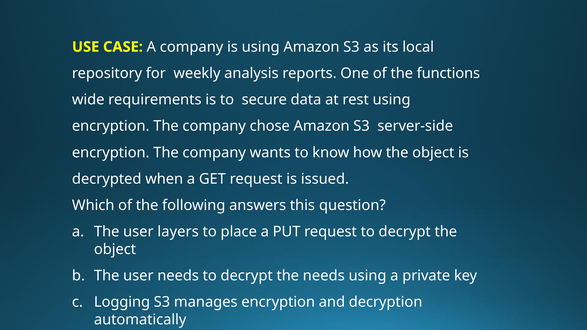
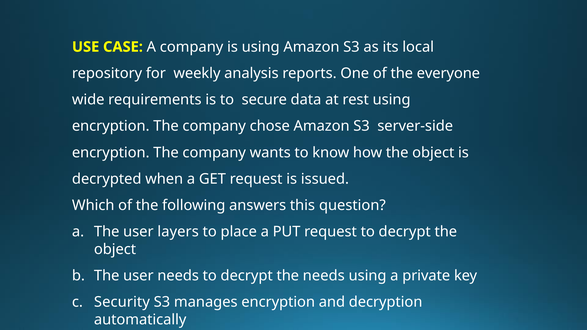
functions: functions -> everyone (448, 73)
Logging: Logging -> Security (122, 302)
